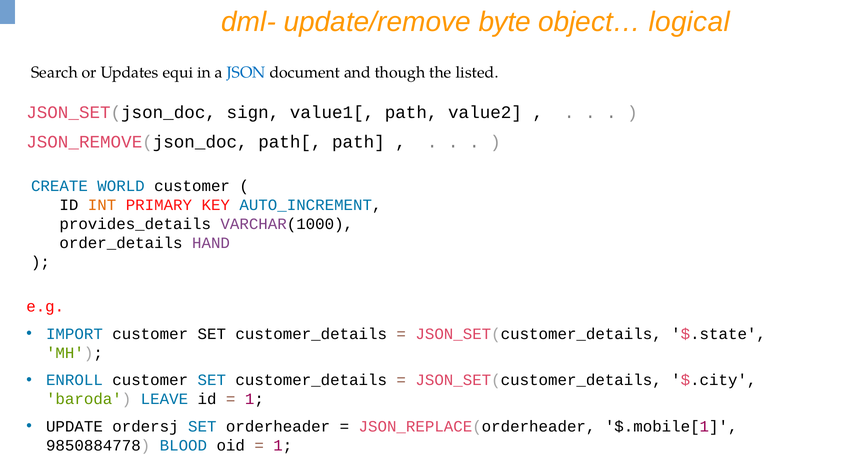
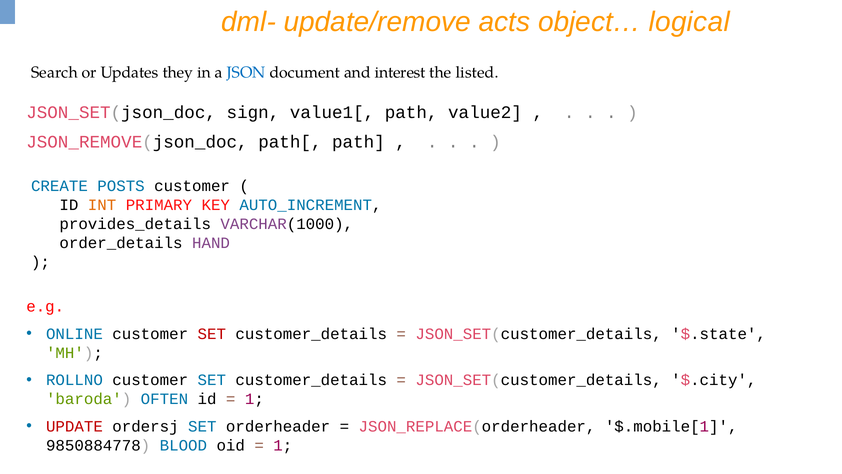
byte: byte -> acts (504, 22)
equi: equi -> they (178, 73)
though: though -> interest (400, 73)
WORLD: WORLD -> POSTS (121, 186)
IMPORT: IMPORT -> ONLINE (74, 334)
SET colour: black -> red (212, 334)
ENROLL: ENROLL -> ROLLNO (74, 380)
LEAVE: LEAVE -> OFTEN (164, 399)
UPDATE colour: black -> red (74, 426)
